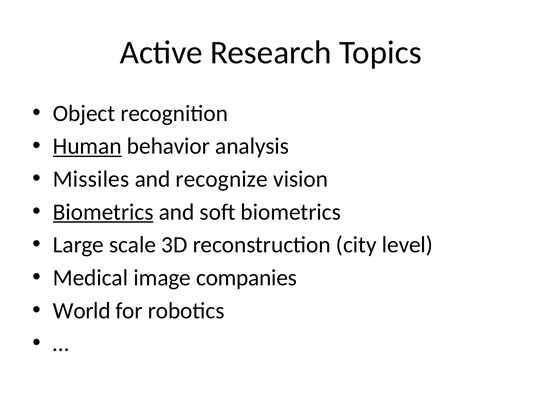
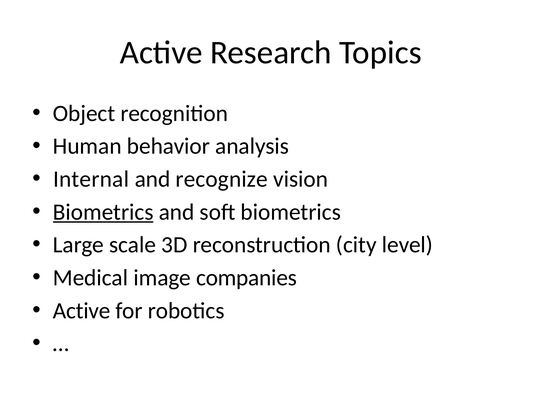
Human underline: present -> none (87, 146)
Missiles: Missiles -> Internal (91, 179)
World: World -> Active (82, 310)
